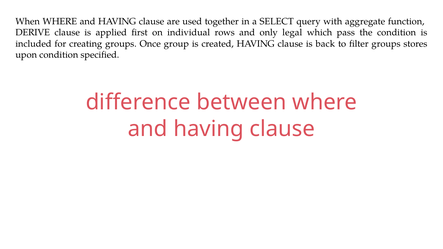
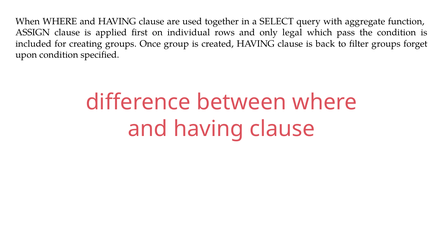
DERIVE: DERIVE -> ASSIGN (33, 33)
stores: stores -> forget (415, 44)
